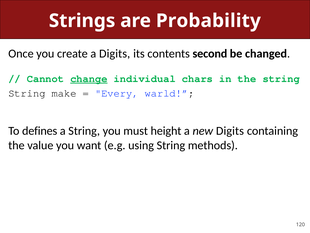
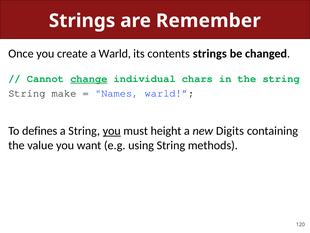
Probability: Probability -> Remember (208, 21)
a Digits: Digits -> Warld (115, 54)
contents second: second -> strings (210, 54)
Every: Every -> Names (117, 93)
you underline: none -> present (112, 131)
